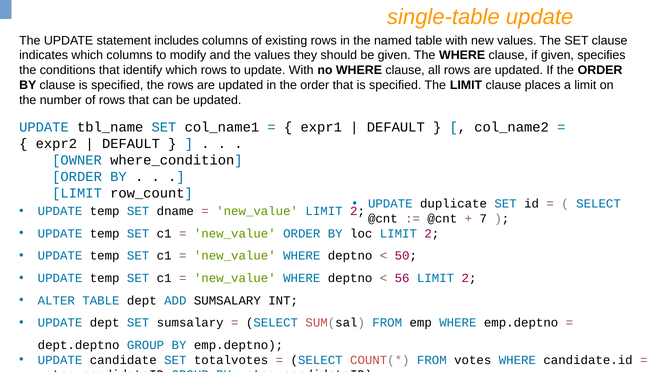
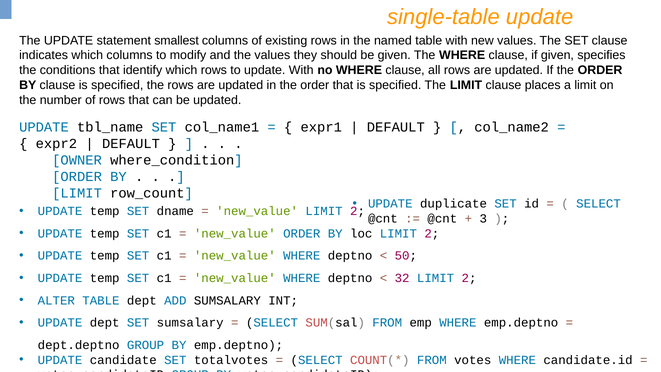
includes: includes -> smallest (177, 40)
7: 7 -> 3 (483, 219)
56: 56 -> 32 (402, 278)
